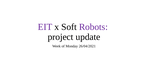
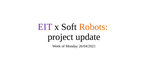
Robots colour: purple -> orange (93, 27)
